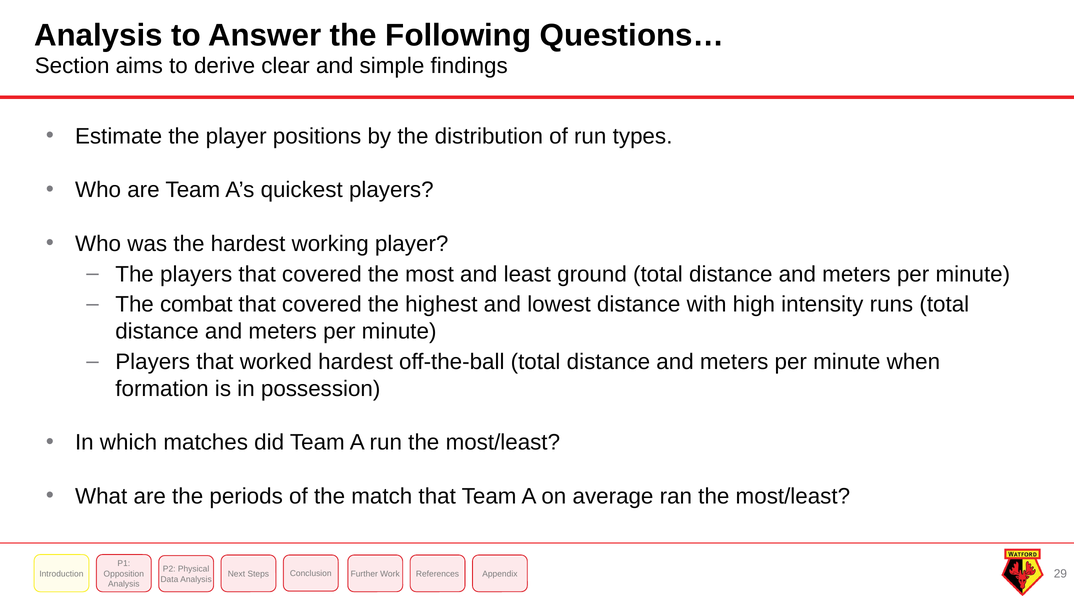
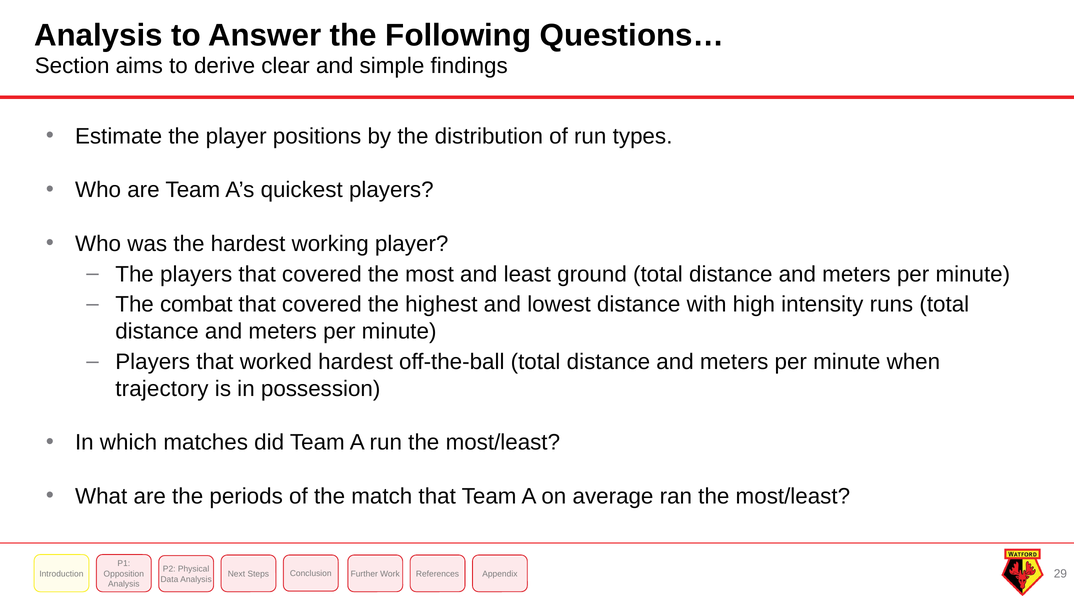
formation: formation -> trajectory (162, 389)
